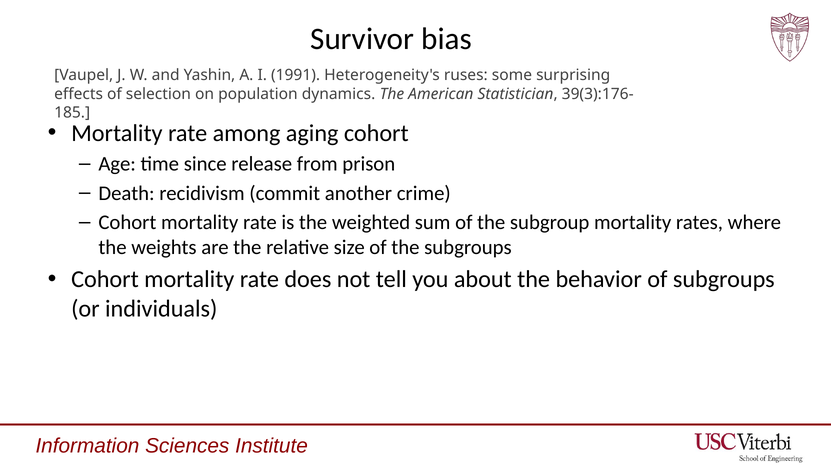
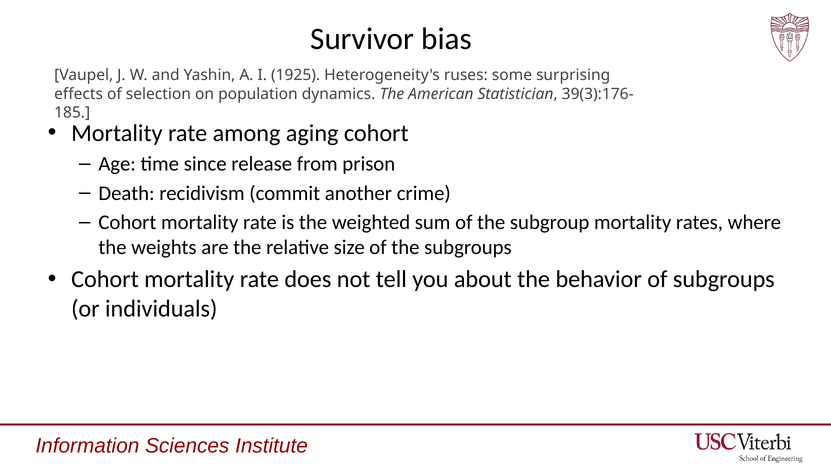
1991: 1991 -> 1925 (296, 75)
